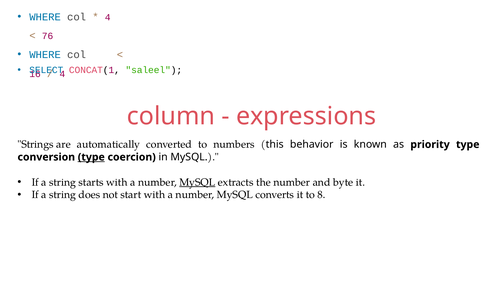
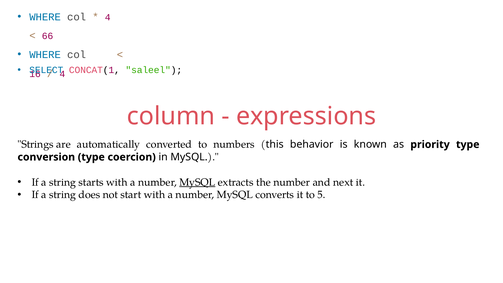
76: 76 -> 66 (48, 36)
type underline: present -> none (91, 157)
byte: byte -> next (343, 182)
8: 8 -> 5 (321, 195)
